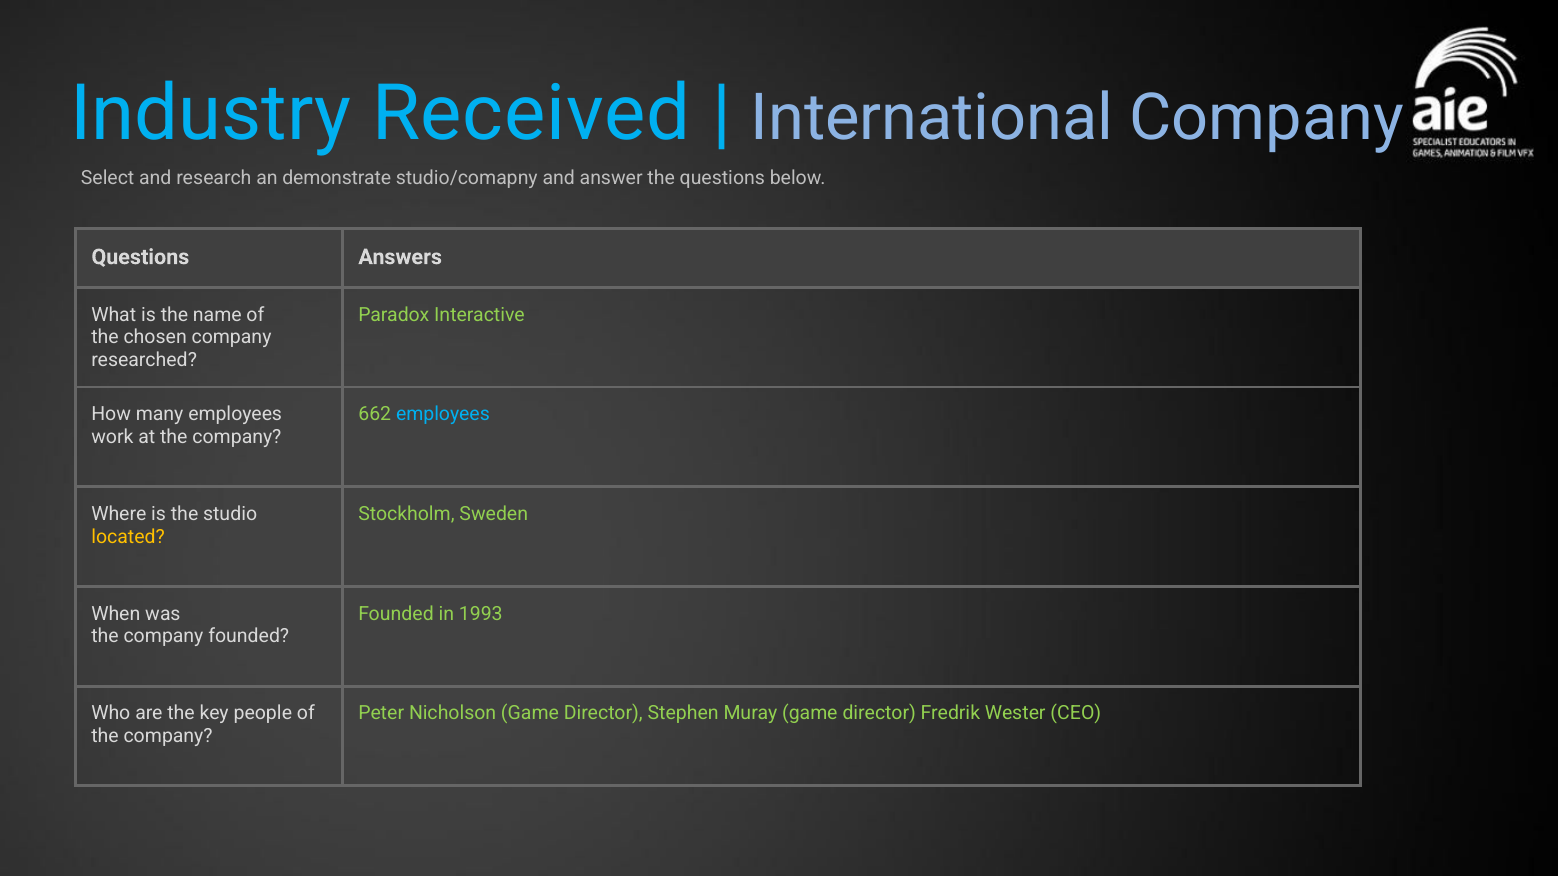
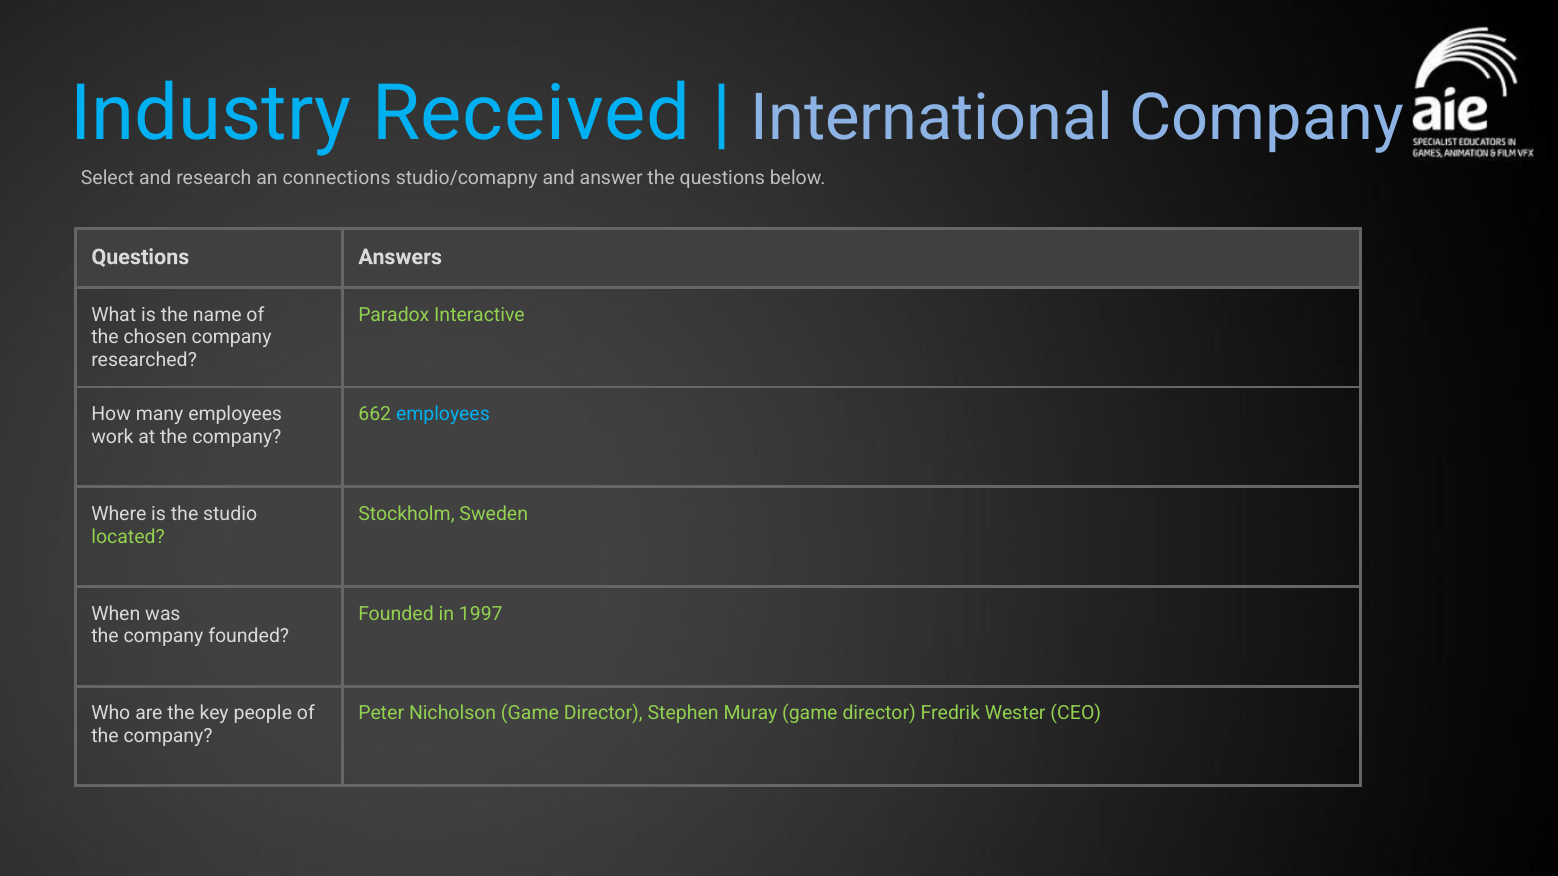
demonstrate: demonstrate -> connections (337, 178)
located colour: yellow -> light green (128, 537)
1993: 1993 -> 1997 (481, 614)
